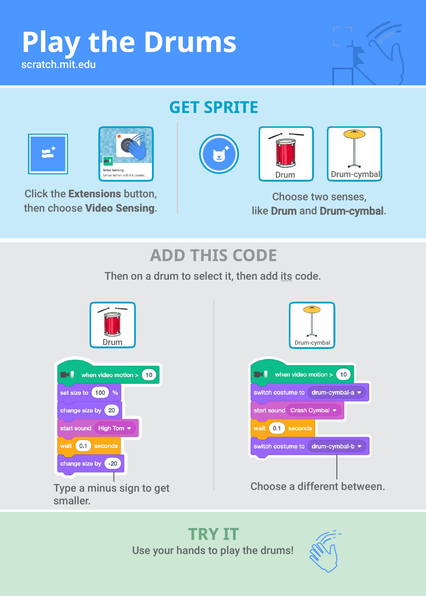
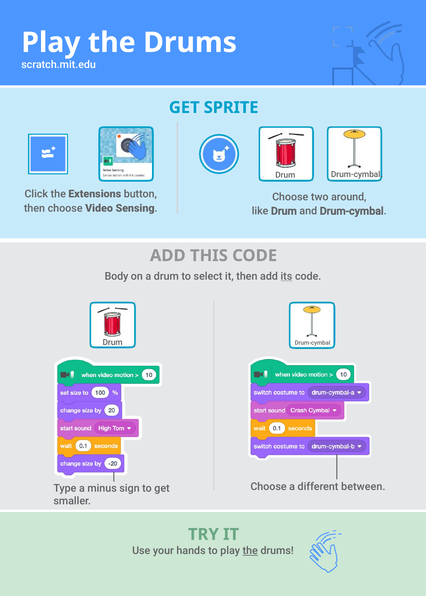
senses: senses -> around (349, 197)
Then: Then -> Body (116, 276)
the underline: none -> present (250, 551)
